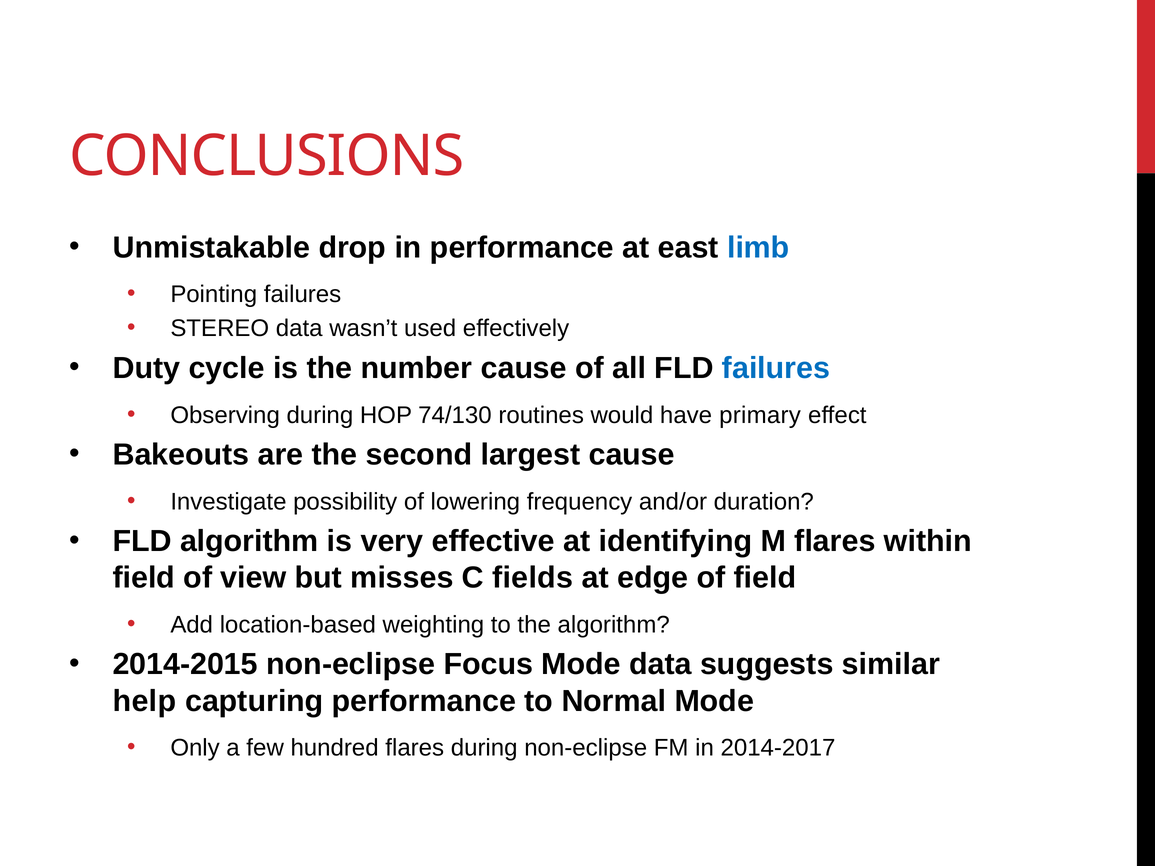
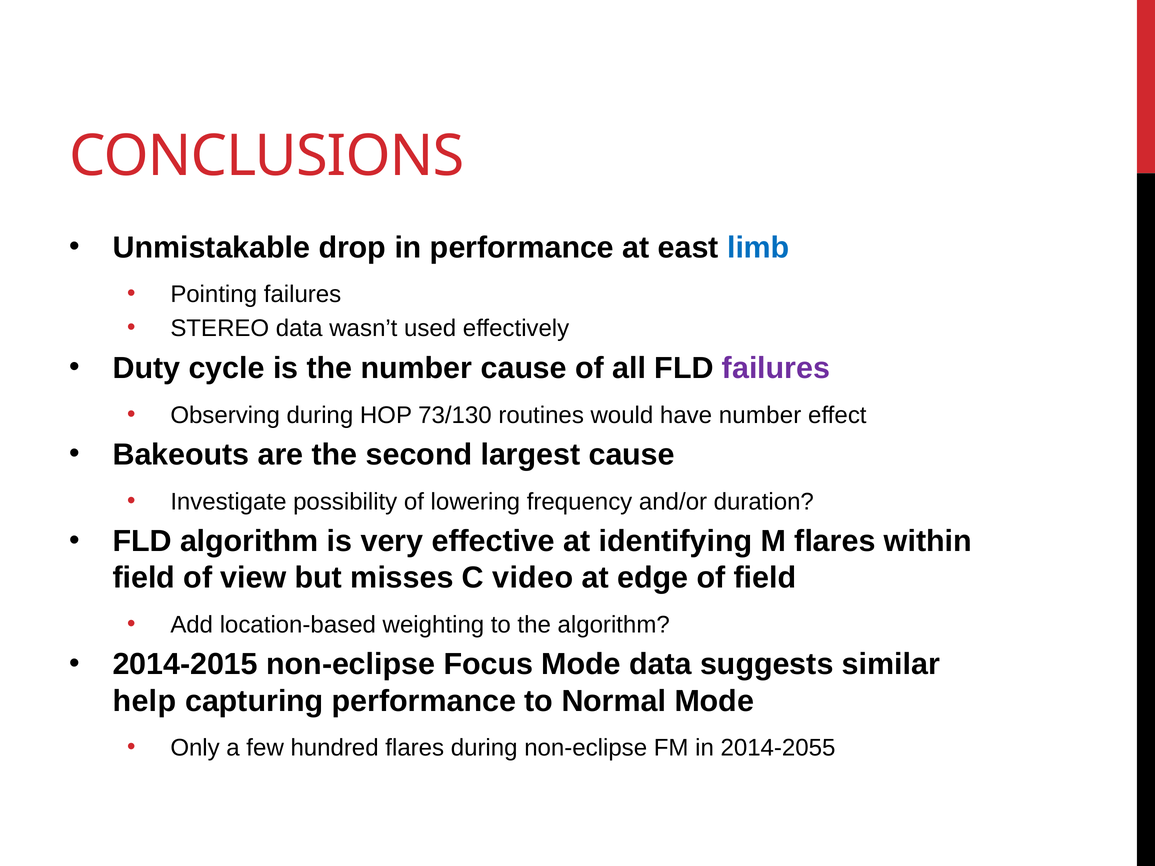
failures colour: blue -> purple (776, 368)
74/130: 74/130 -> 73/130 (455, 415)
have primary: primary -> number (760, 415)
fields: fields -> video (533, 578)
2014-2017: 2014-2017 -> 2014-2055 (778, 748)
